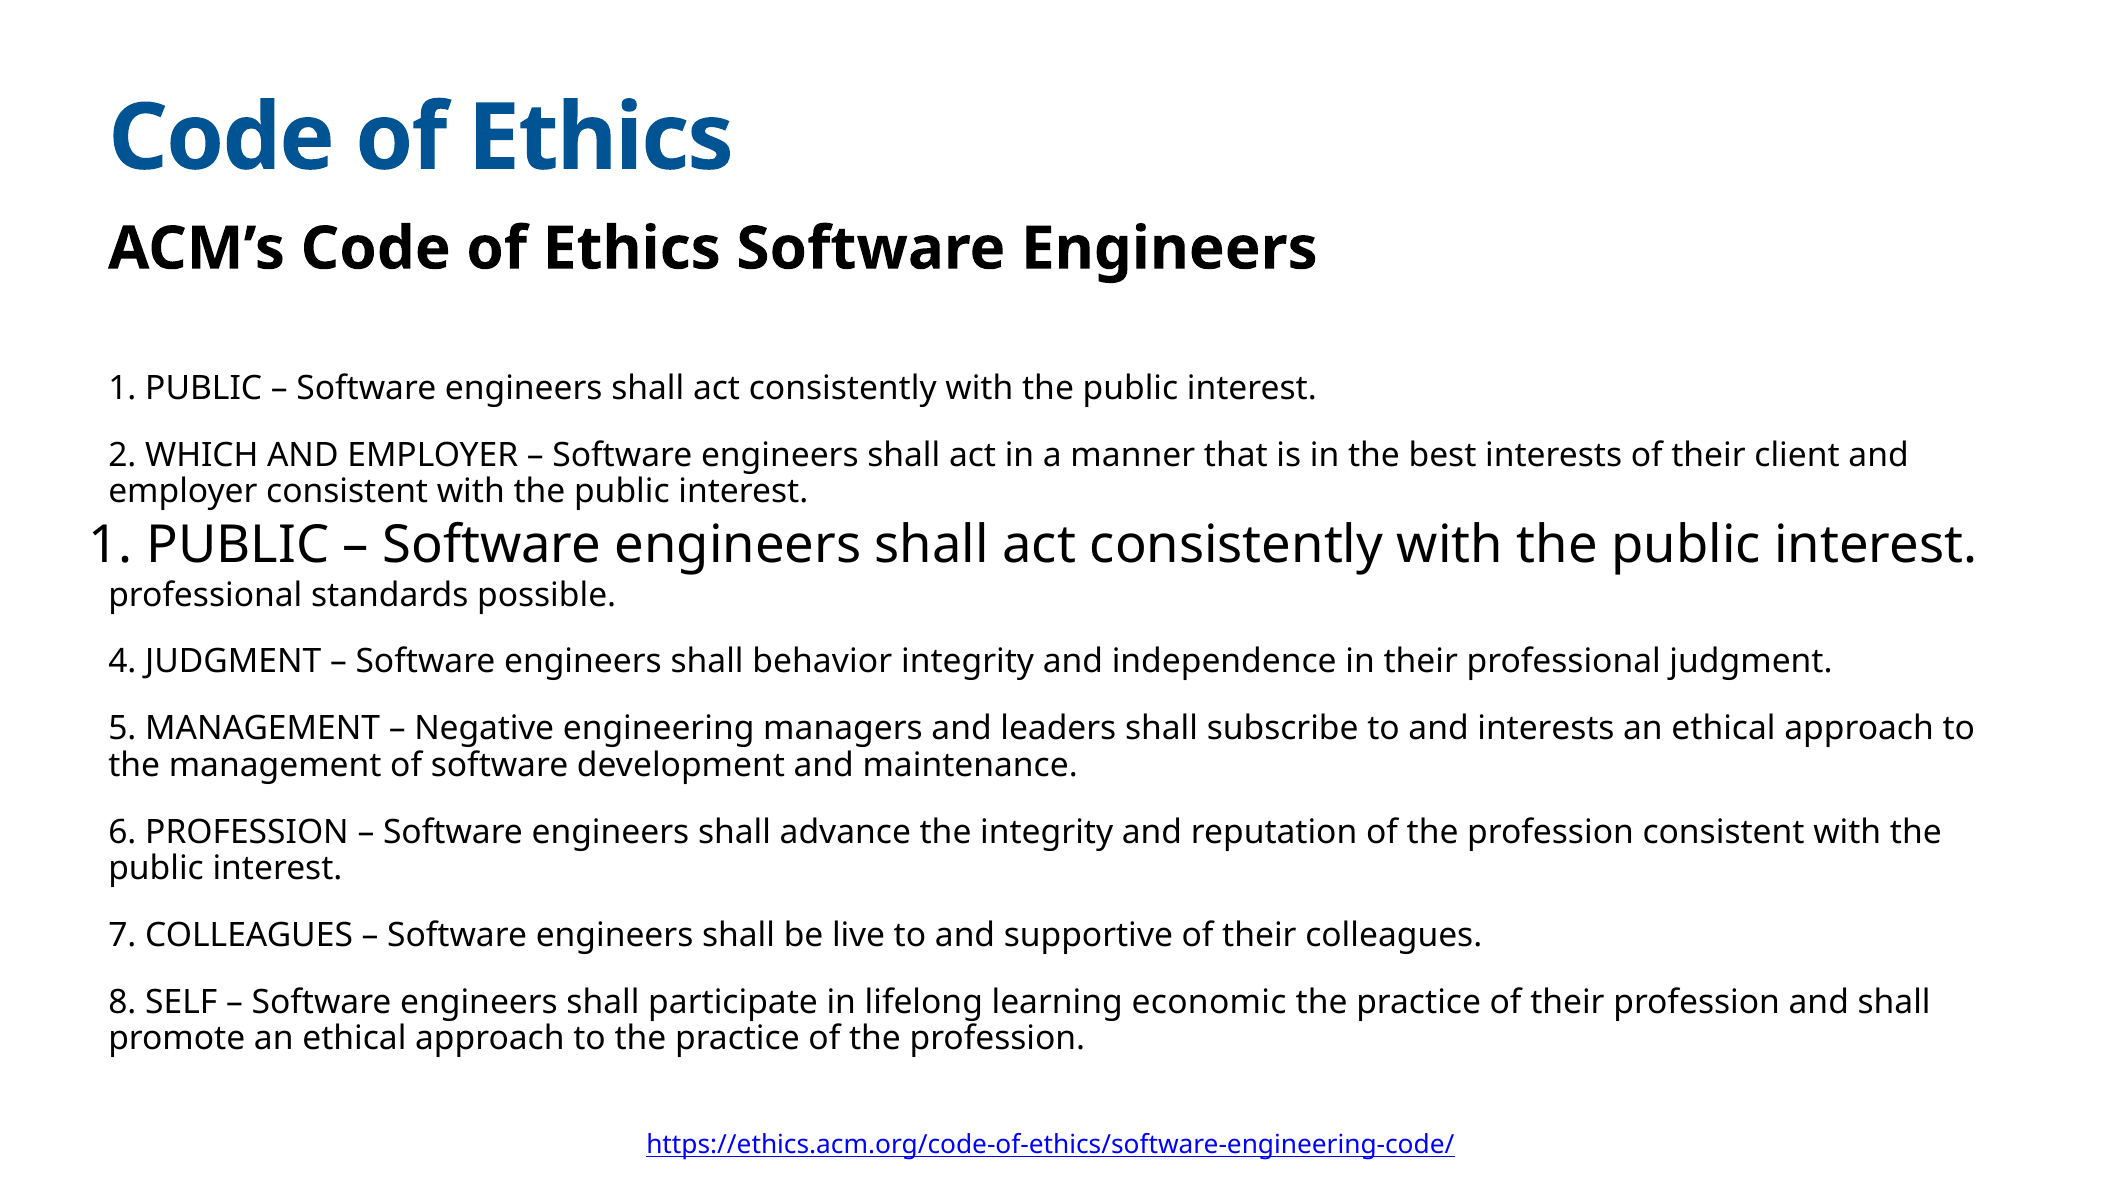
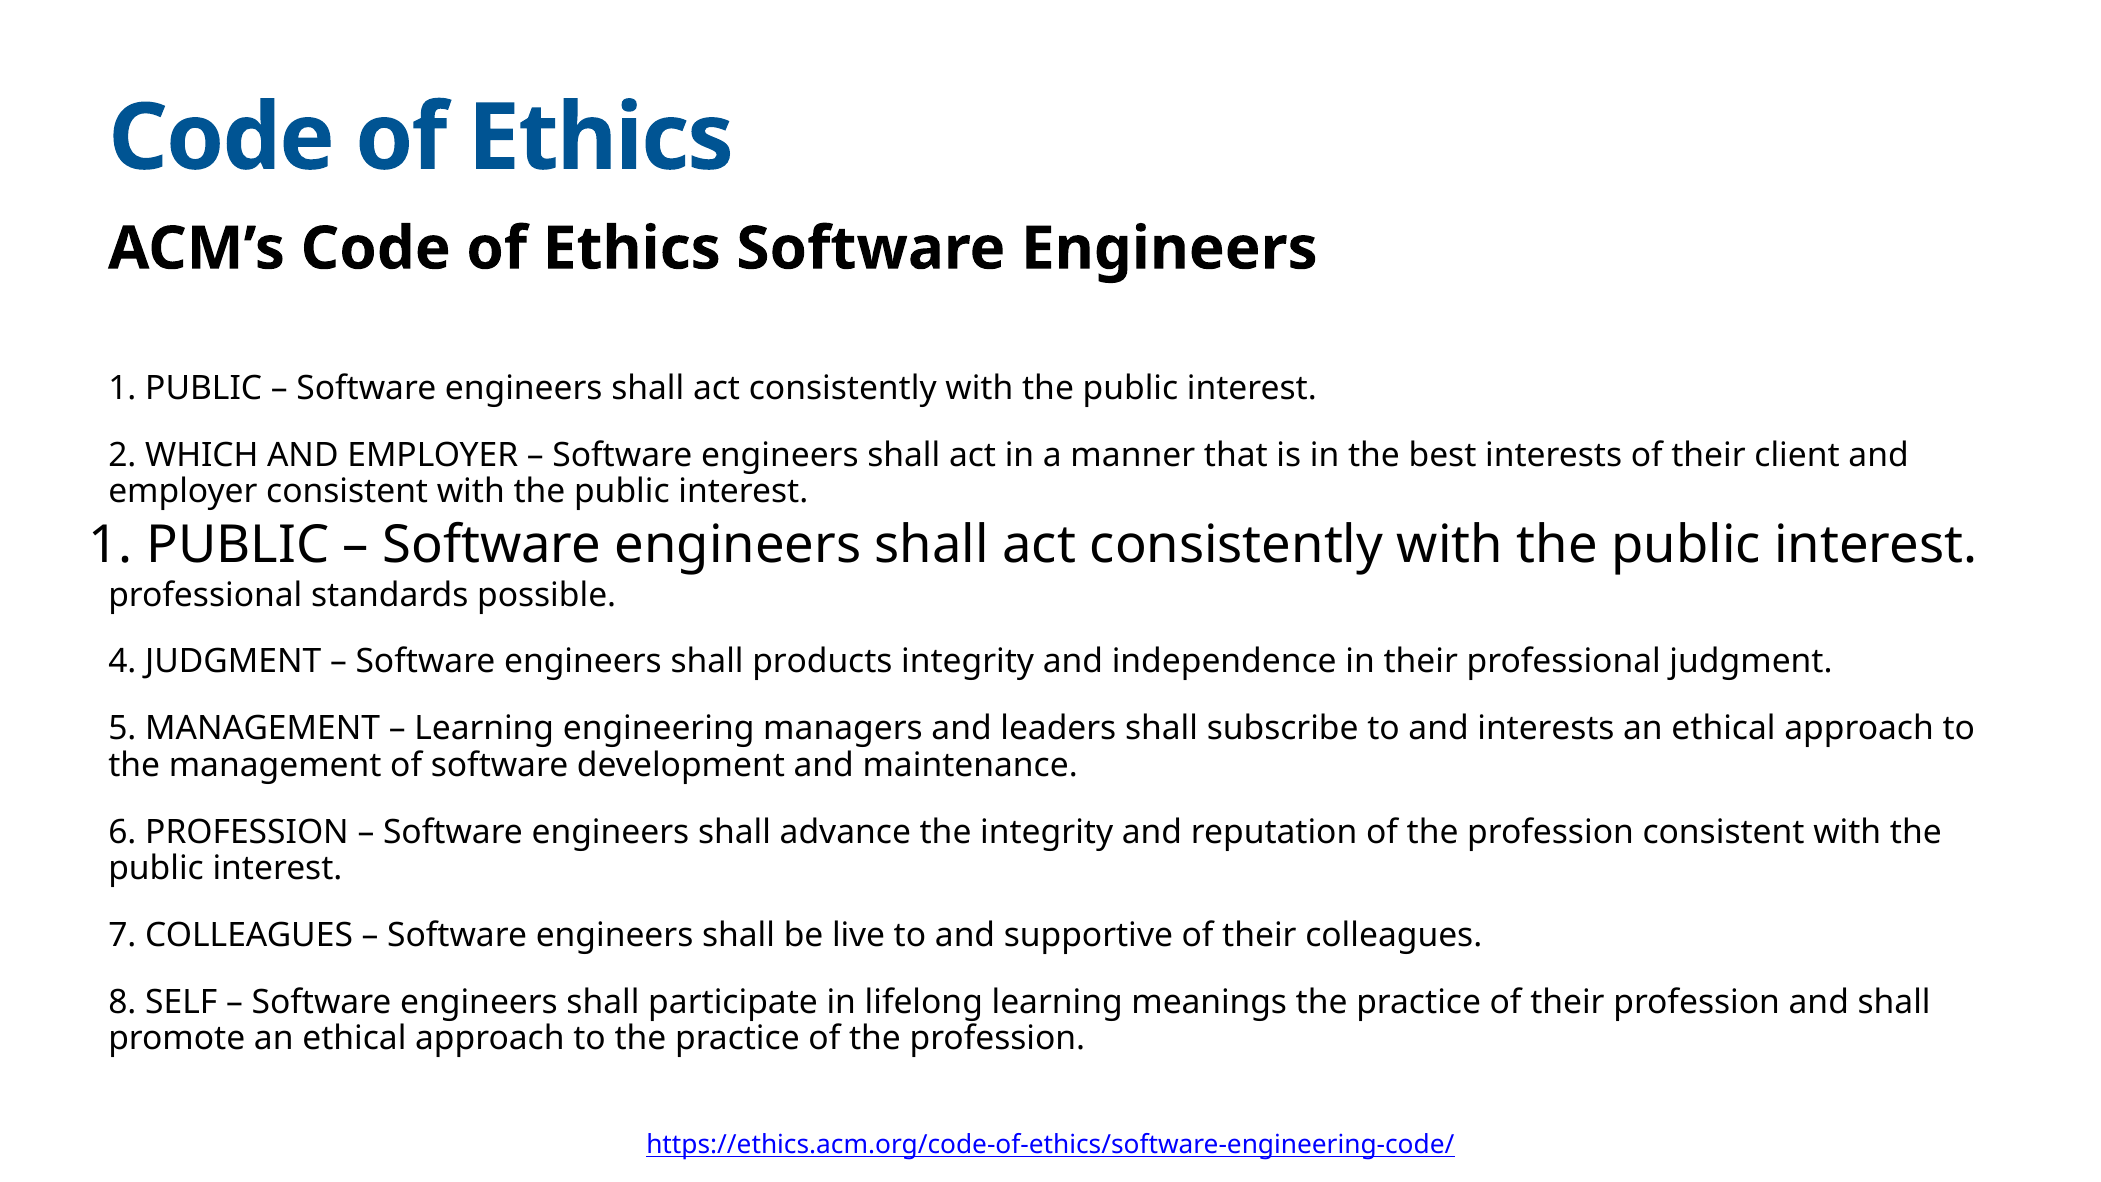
shall behavior: behavior -> products (822, 662)
Negative: Negative -> Learning (484, 729)
economic: economic -> meanings (1209, 1002)
